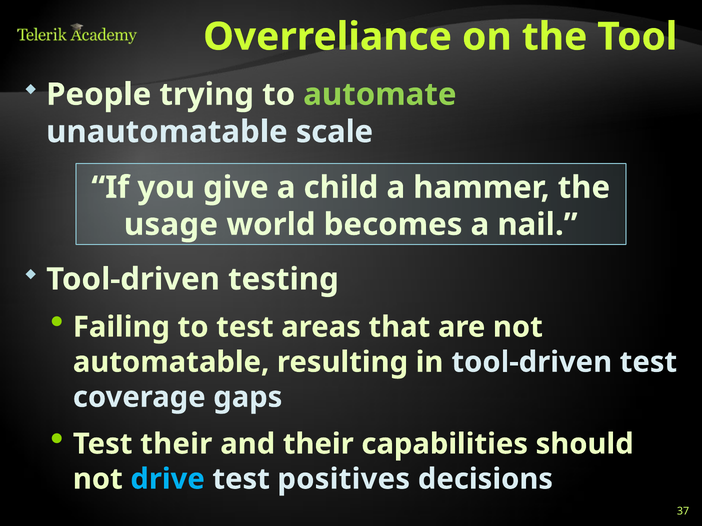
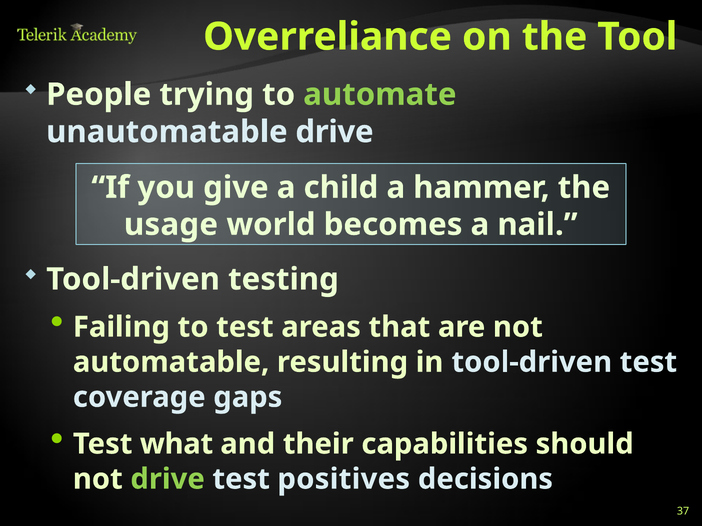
unautomatable scale: scale -> drive (334, 132)
Test their: their -> what (177, 444)
drive colour: light blue -> light green (168, 479)
